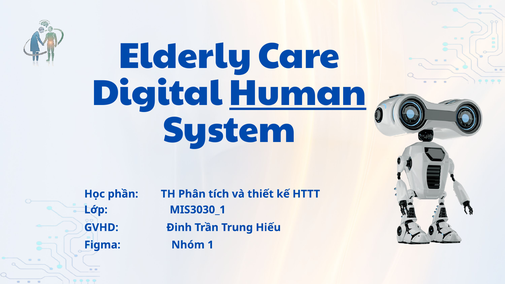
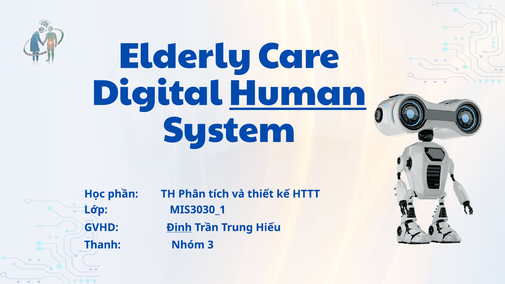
Đinh underline: none -> present (179, 228)
Figma: Figma -> Thanh (102, 245)
1: 1 -> 3 (211, 245)
